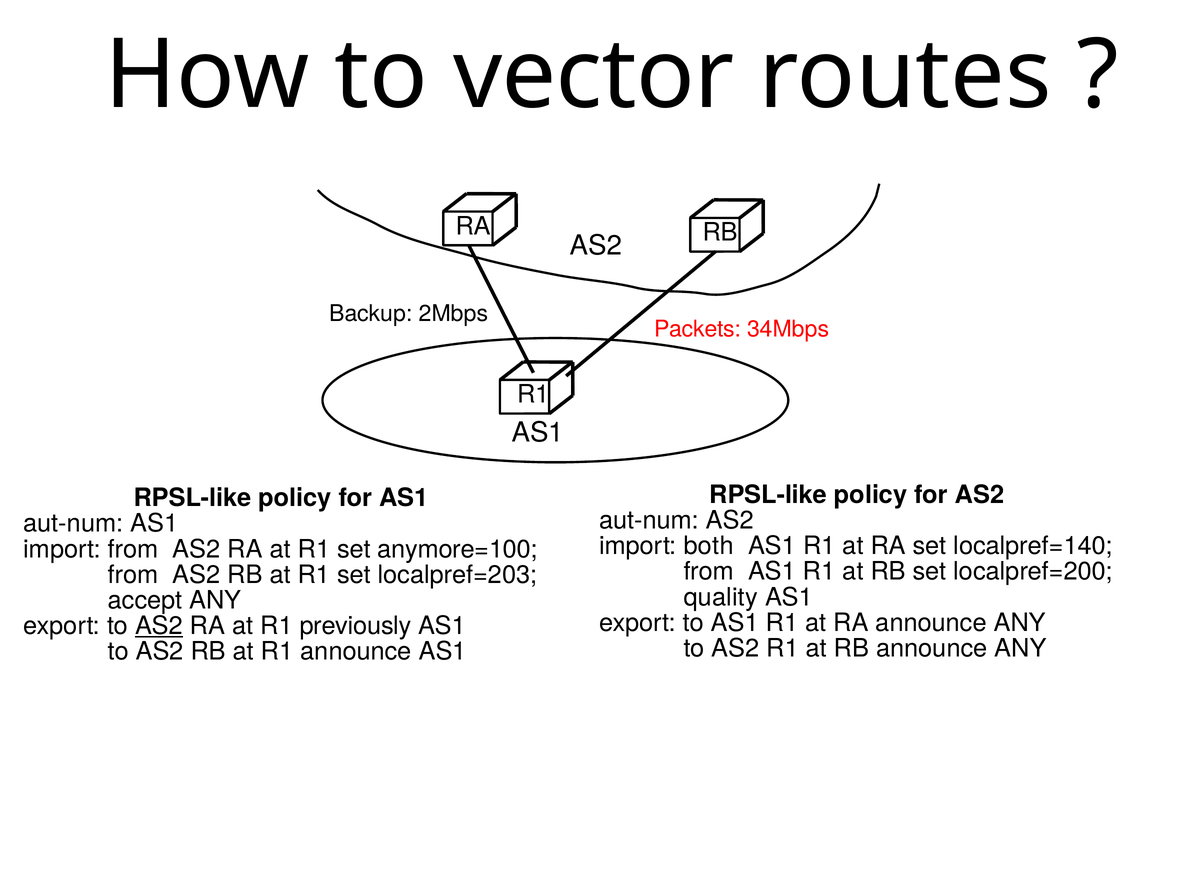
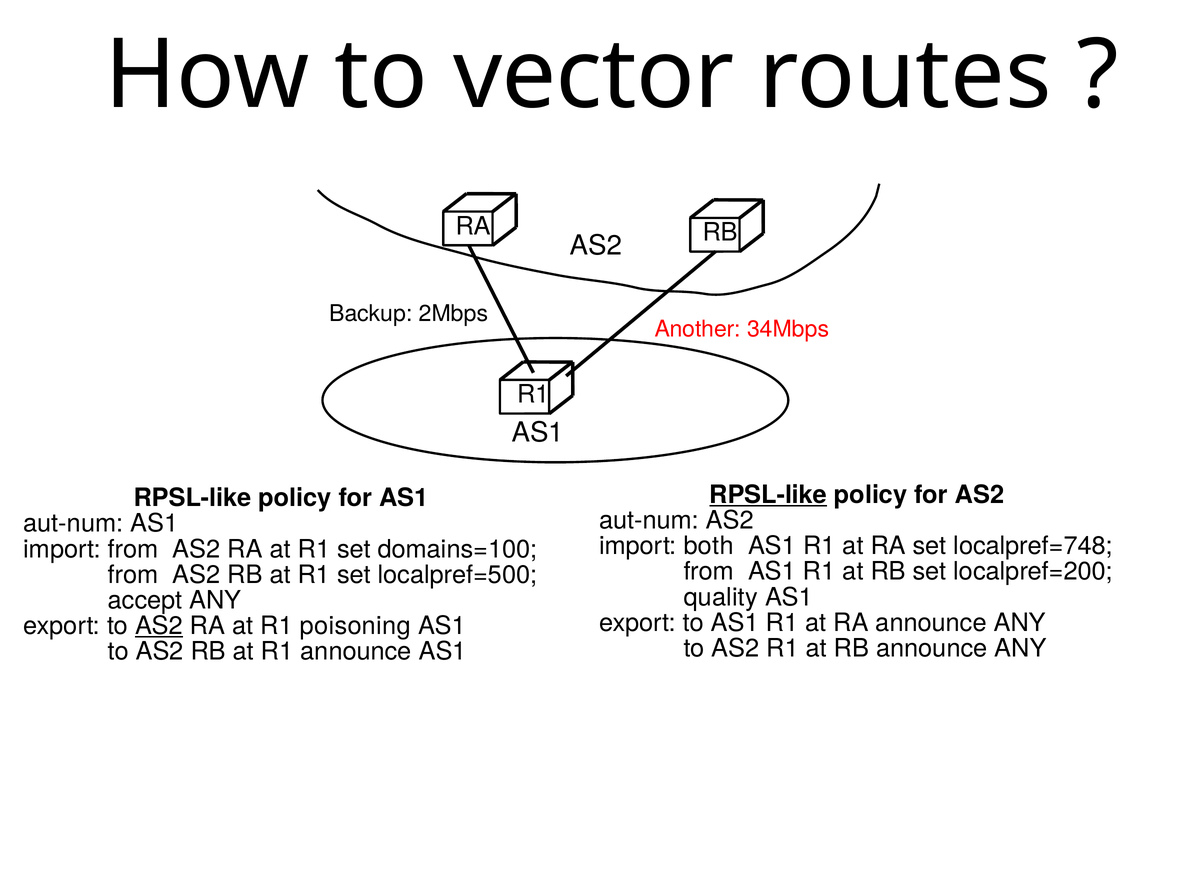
Packets: Packets -> Another (698, 329)
RPSL-like underline: none -> present (768, 495)
localpref=140: localpref=140 -> localpref=748 (1033, 546)
anymore=100: anymore=100 -> domains=100 (457, 549)
localpref=203: localpref=203 -> localpref=500 (457, 575)
previously: previously -> poisoning (355, 626)
